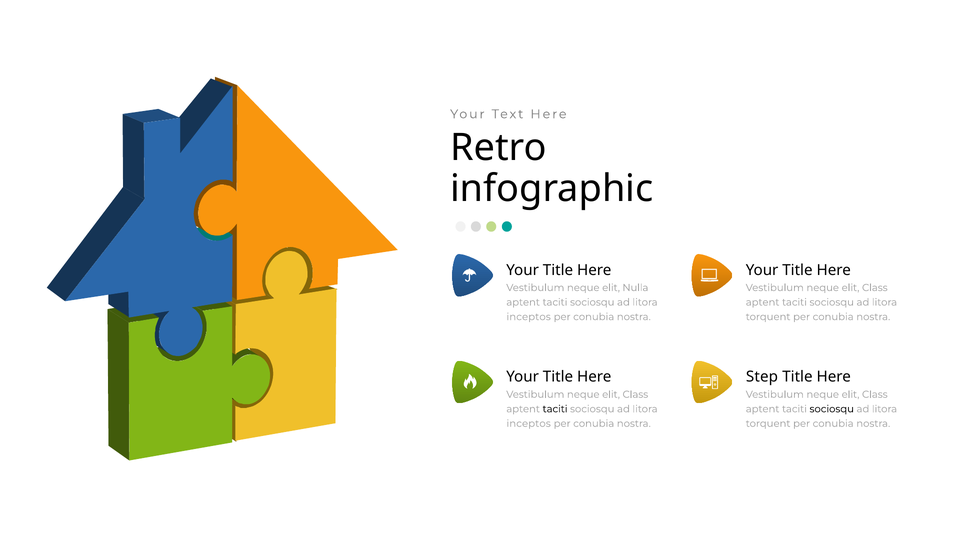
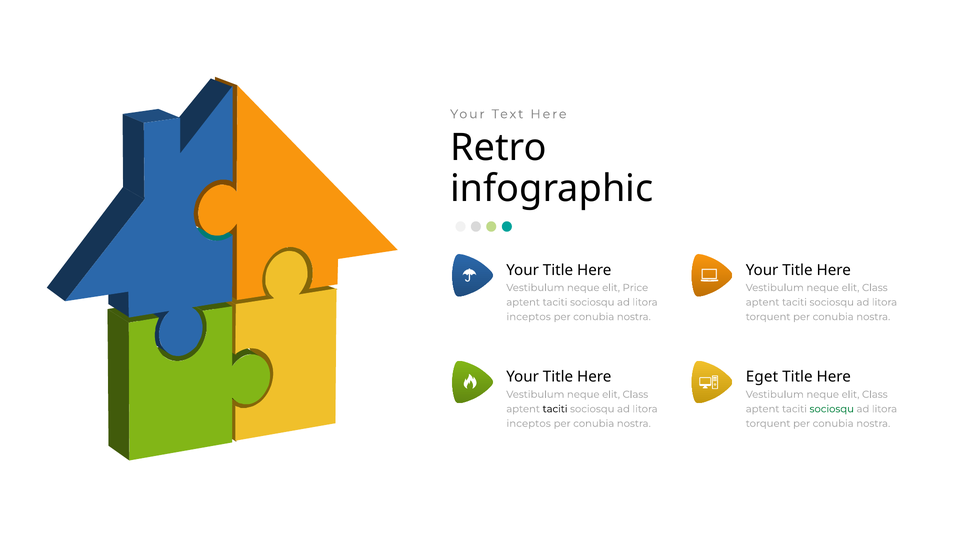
Nulla: Nulla -> Price (635, 288)
Step: Step -> Eget (762, 377)
sociosqu colour: black -> green (832, 409)
